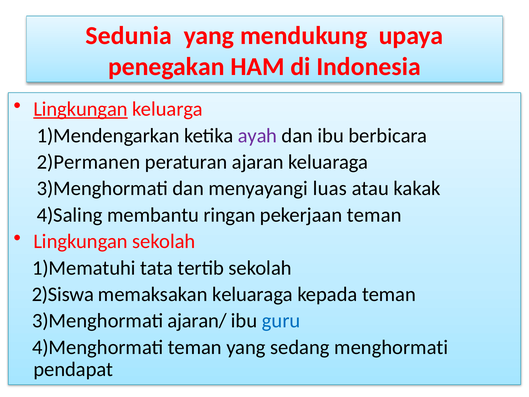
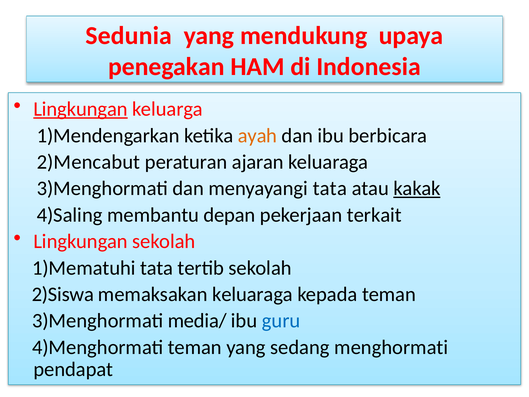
ayah colour: purple -> orange (258, 135)
2)Permanen: 2)Permanen -> 2)Mencabut (88, 162)
menyayangi luas: luas -> tata (330, 188)
kakak underline: none -> present (417, 188)
ringan: ringan -> depan (230, 215)
pekerjaan teman: teman -> terkait (374, 215)
ajaran/: ajaran/ -> media/ (197, 321)
